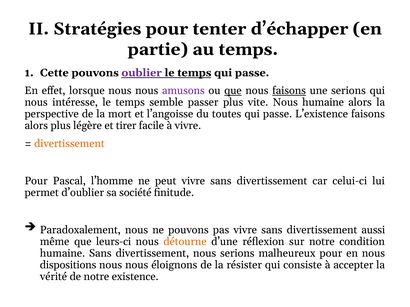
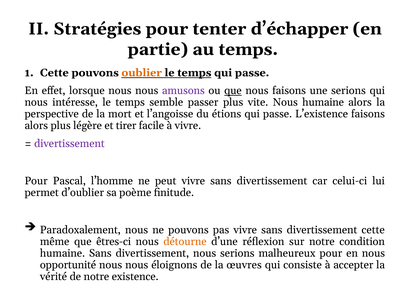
oublier colour: purple -> orange (142, 73)
faisons underline: present -> none (289, 91)
toutes: toutes -> étions (227, 114)
divertissement colour: orange -> purple (69, 144)
société: société -> poème (135, 193)
divertissement aussi: aussi -> cette (373, 230)
leurs-ci: leurs-ci -> êtres-ci (114, 242)
dispositions: dispositions -> opportunité (68, 265)
résister: résister -> œuvres (244, 265)
